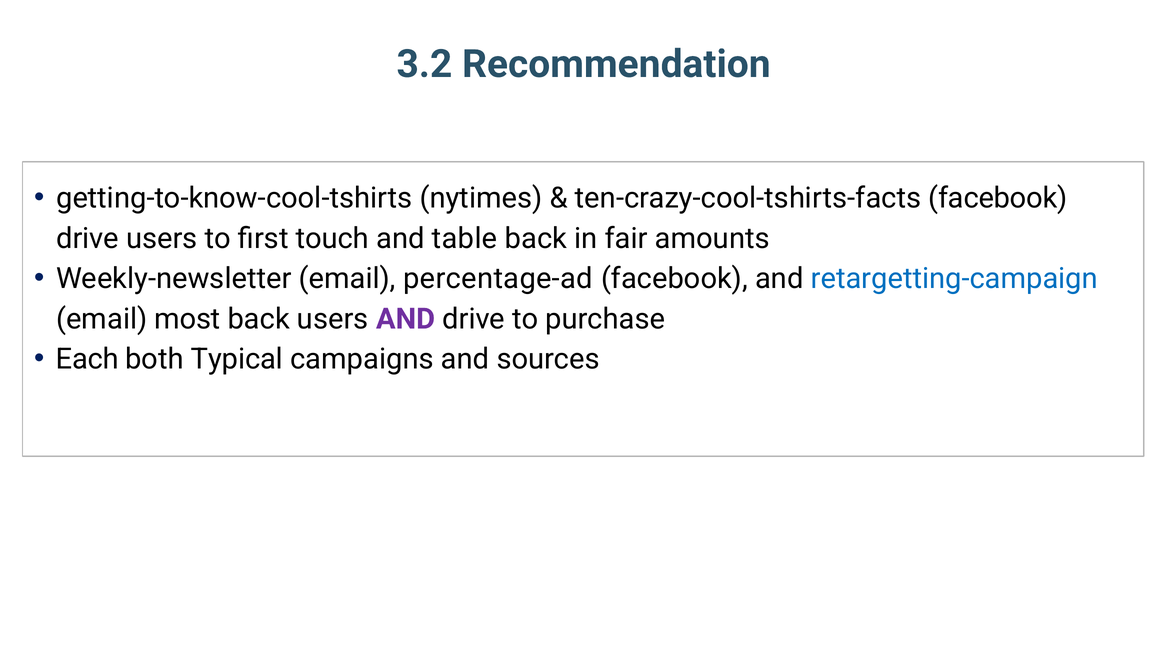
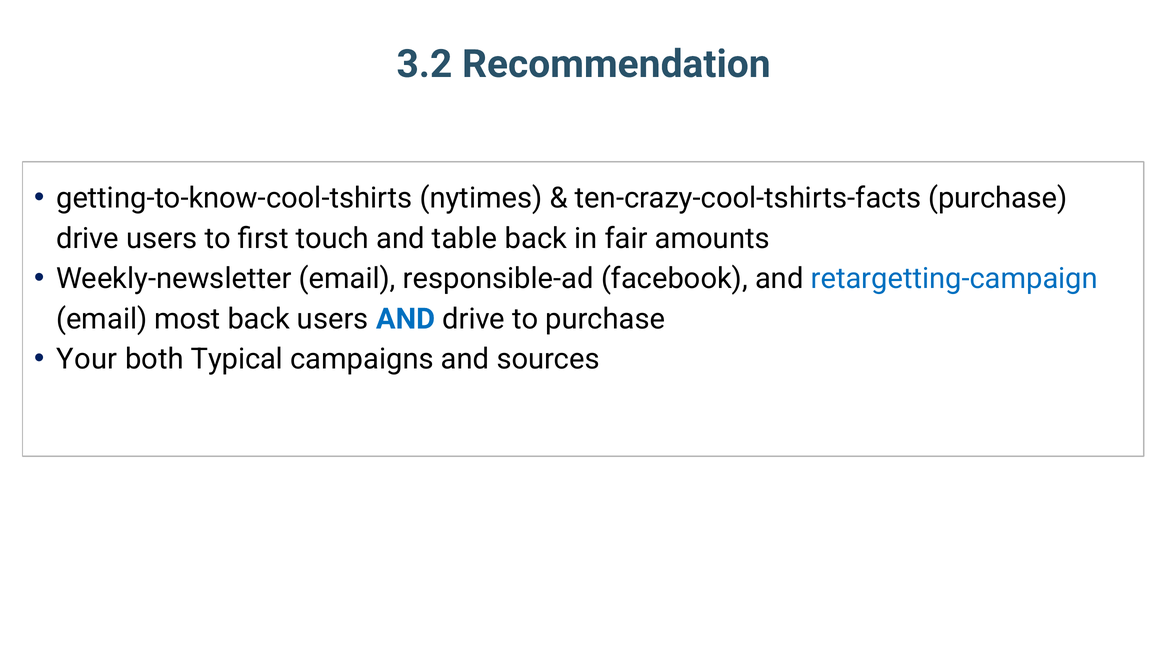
ten-crazy-cool-tshirts-facts facebook: facebook -> purchase (998, 198)
percentage-ad: percentage-ad -> responsible-ad (498, 279)
AND colour: purple -> blue (406, 319)
Each: Each -> Your (87, 359)
